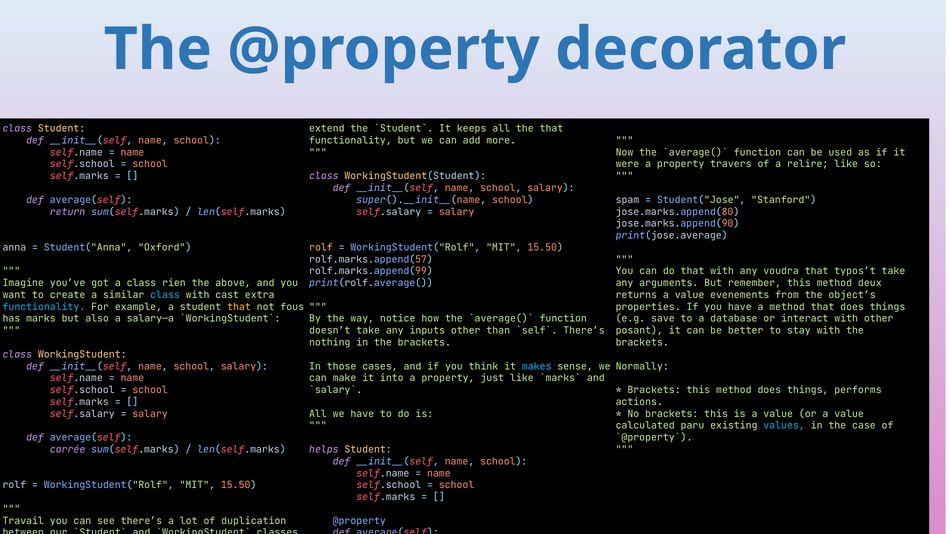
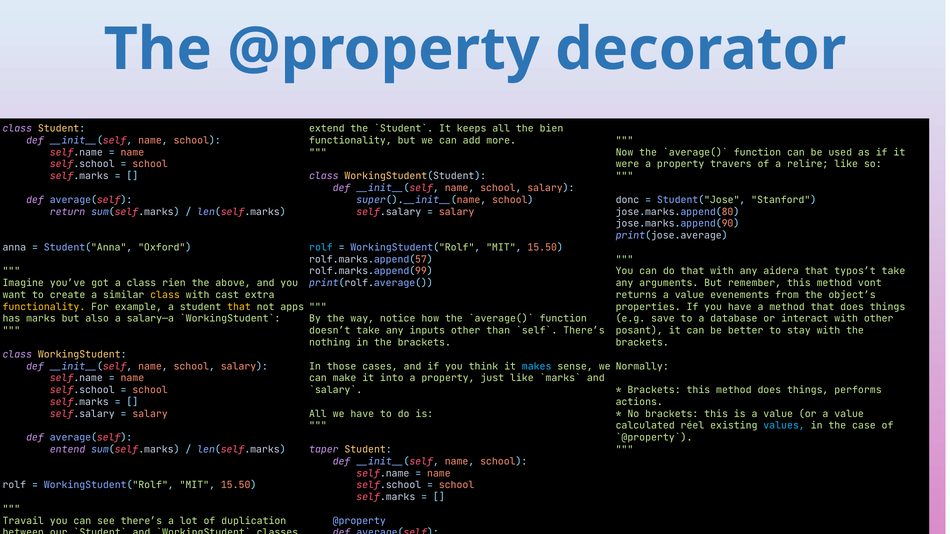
the that: that -> bien (551, 129)
spam: spam -> donc (627, 200)
rolf colour: yellow -> light blue (321, 248)
voudra: voudra -> aidera (781, 271)
deux: deux -> vont (870, 283)
class colour: light blue -> yellow (165, 295)
functionality colour: light blue -> yellow (44, 307)
fous: fous -> apps (292, 307)
paru: paru -> réel (692, 426)
carrée: carrée -> entend (68, 450)
helps: helps -> taper (324, 450)
